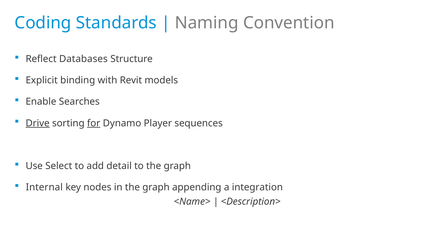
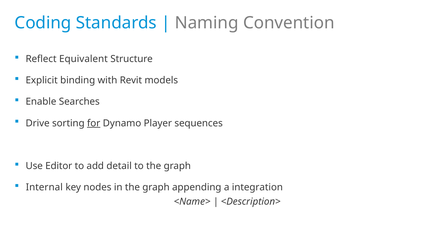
Databases: Databases -> Equivalent (83, 59)
Drive underline: present -> none (38, 123)
Select: Select -> Editor (59, 166)
